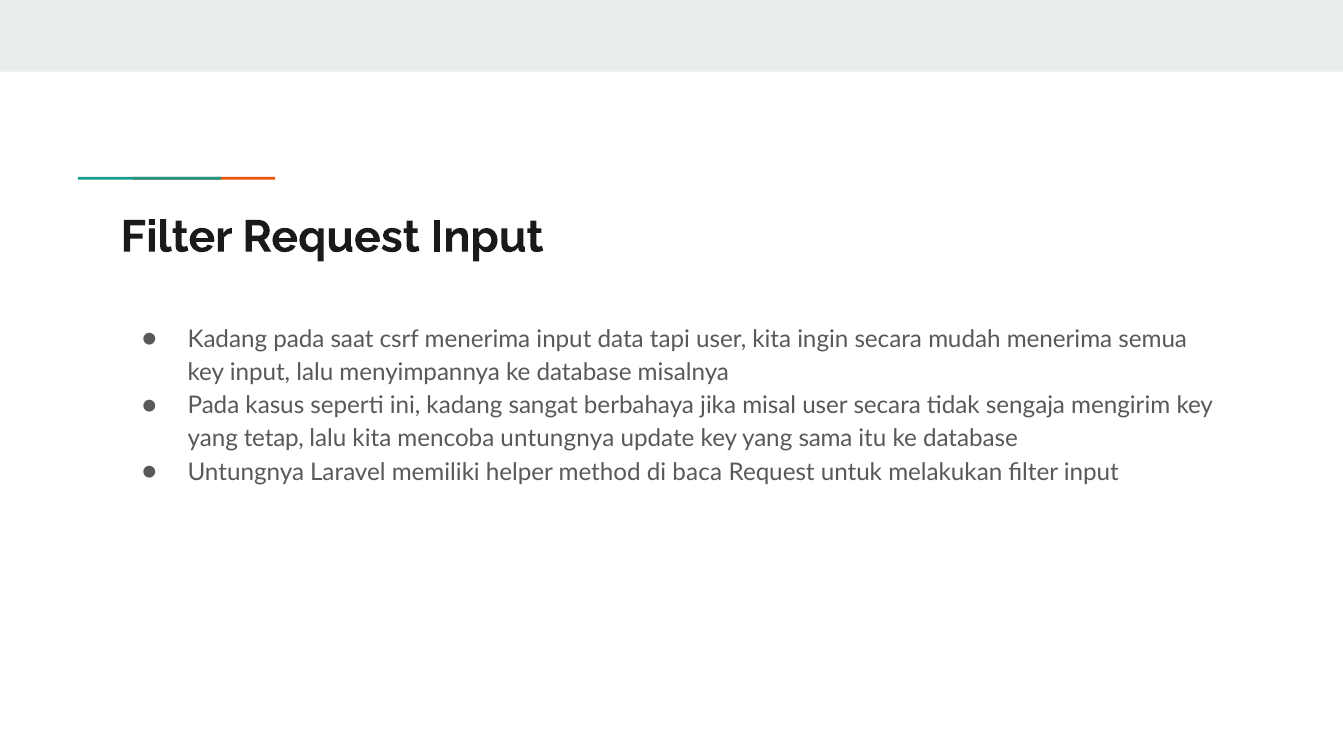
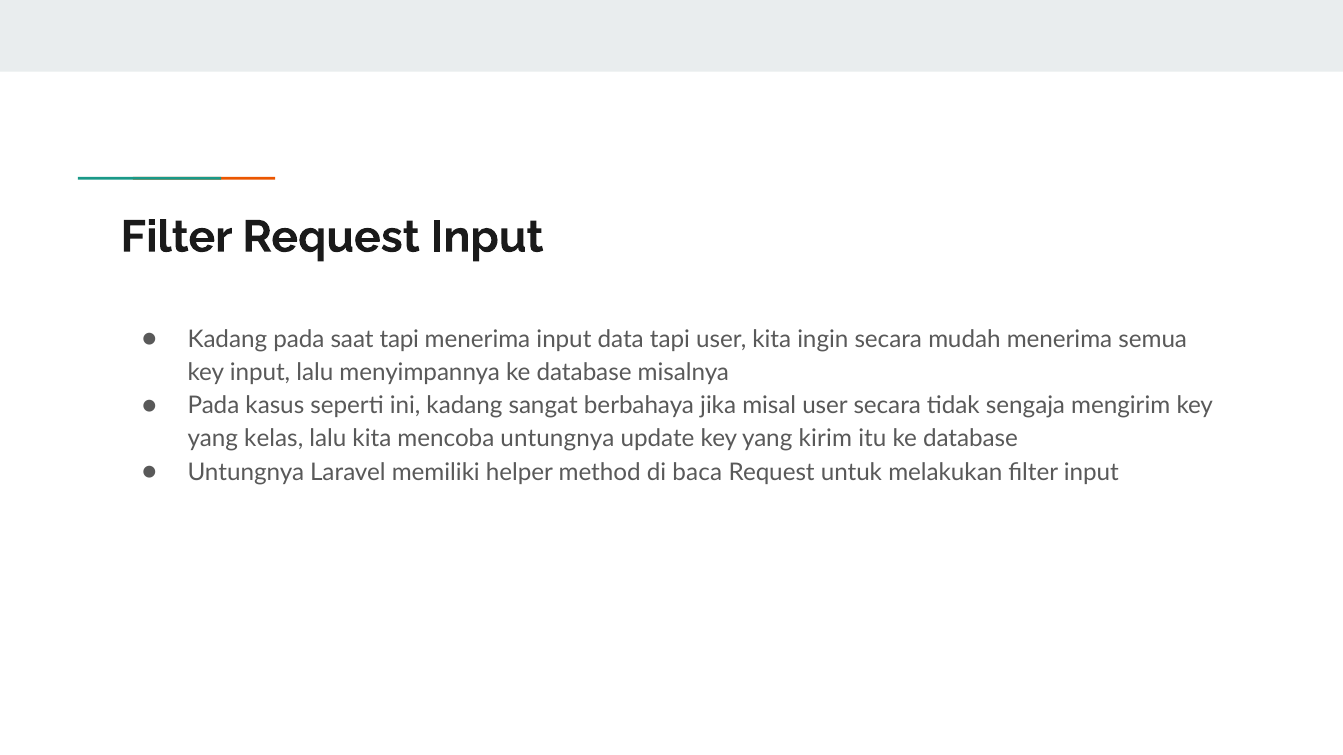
saat csrf: csrf -> tapi (399, 339)
tetap: tetap -> kelas (274, 439)
sama: sama -> kirim (825, 439)
